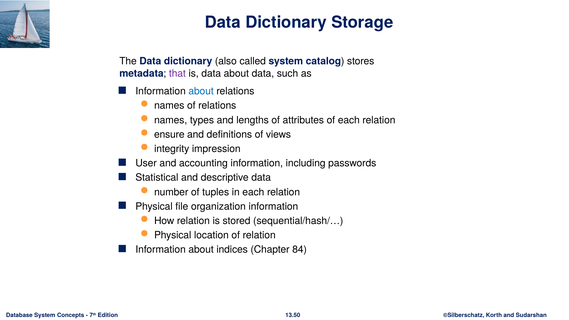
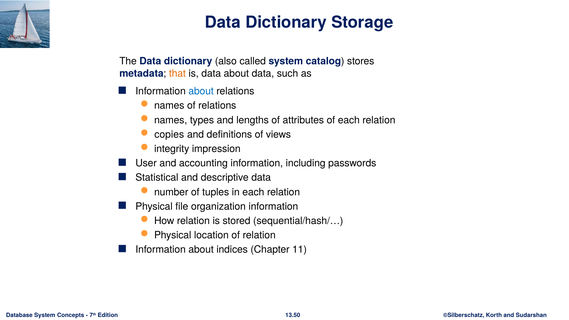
that colour: purple -> orange (177, 73)
ensure: ensure -> copies (169, 134)
84: 84 -> 11 (300, 250)
